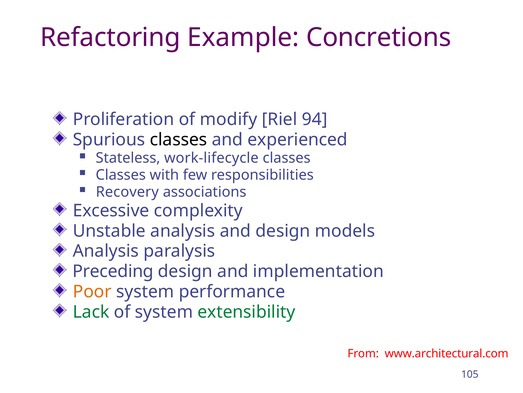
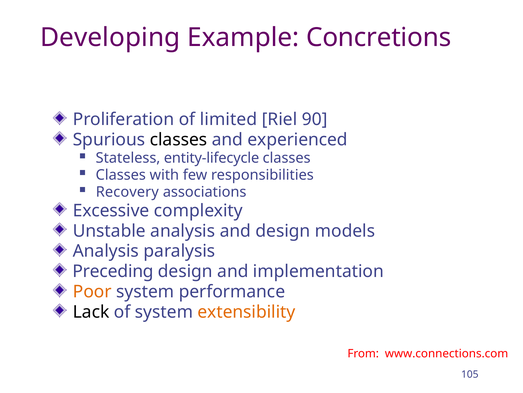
Refactoring: Refactoring -> Developing (110, 38)
modify: modify -> limited (229, 119)
94: 94 -> 90 (315, 119)
work-lifecycle: work-lifecycle -> entity-lifecycle (212, 158)
Lack colour: green -> black (91, 311)
extensibility colour: green -> orange (246, 311)
www.architectural.com: www.architectural.com -> www.connections.com (447, 353)
